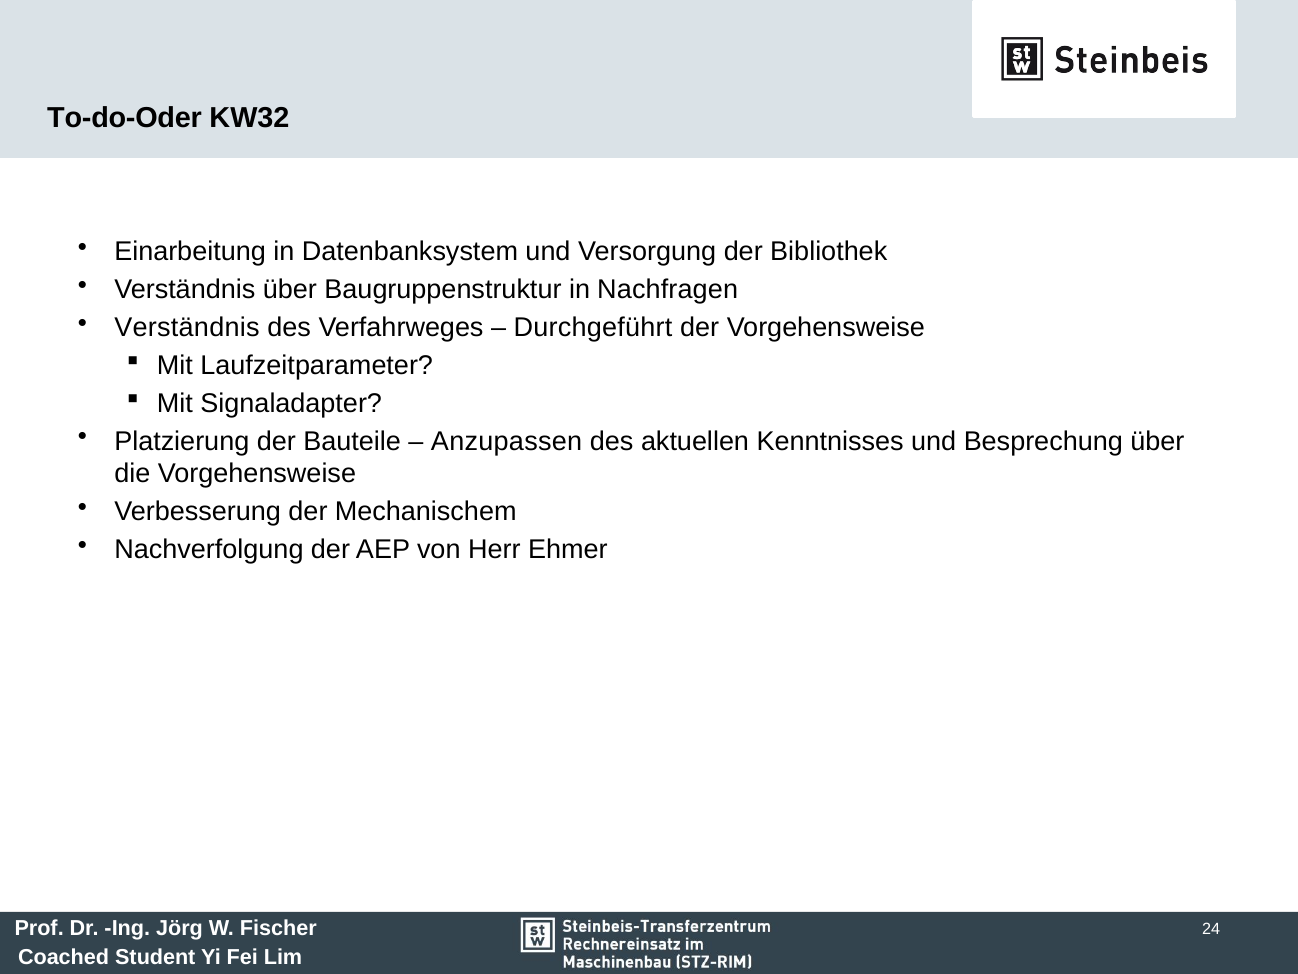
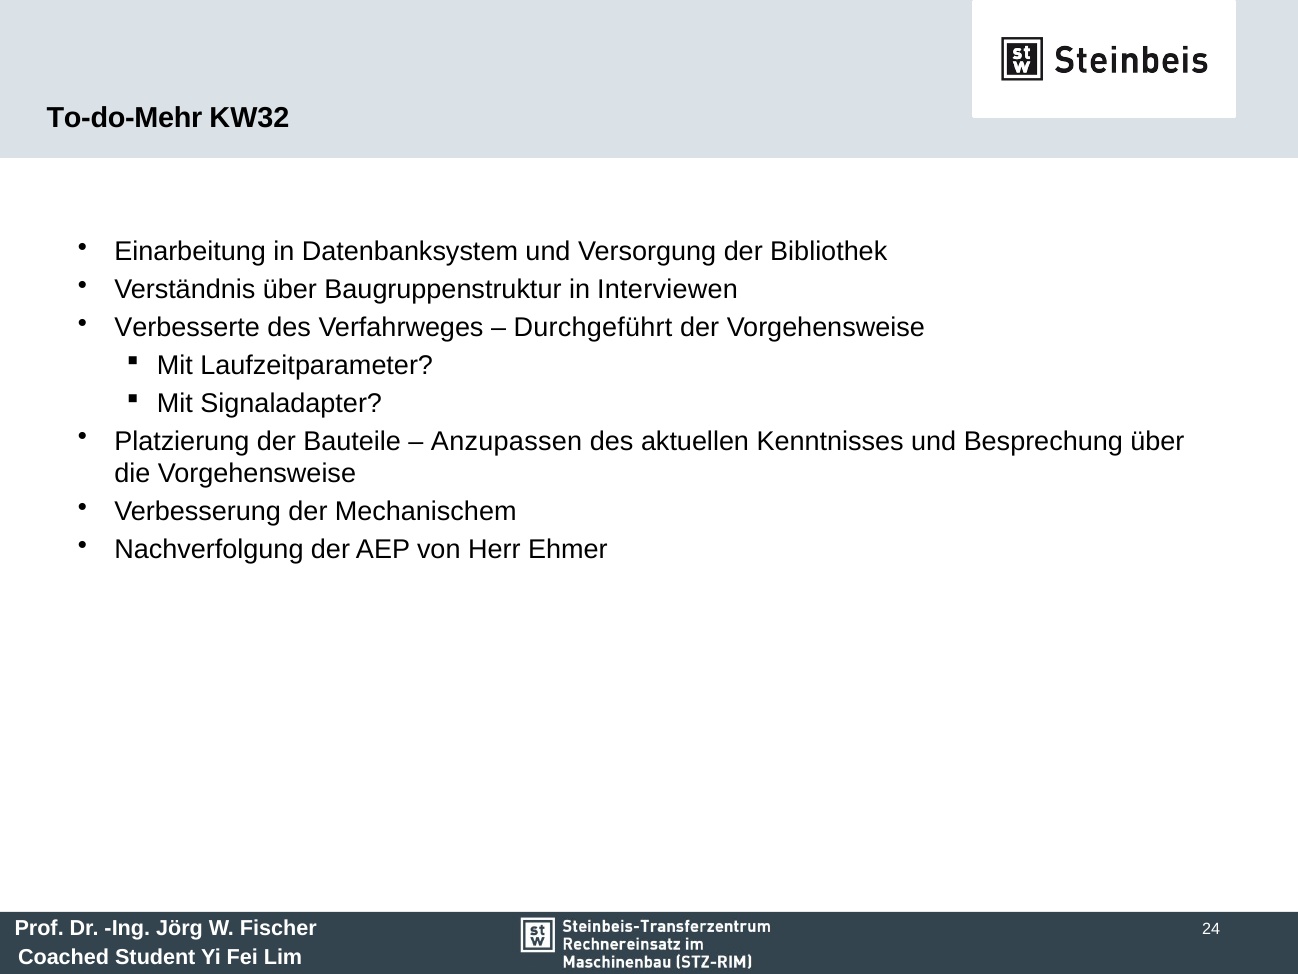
To-do-Oder: To-do-Oder -> To-do-Mehr (125, 117)
Nachfragen: Nachfragen -> Interviewen (668, 290)
Verständnis: Verständnis -> Verbesserte (187, 327)
